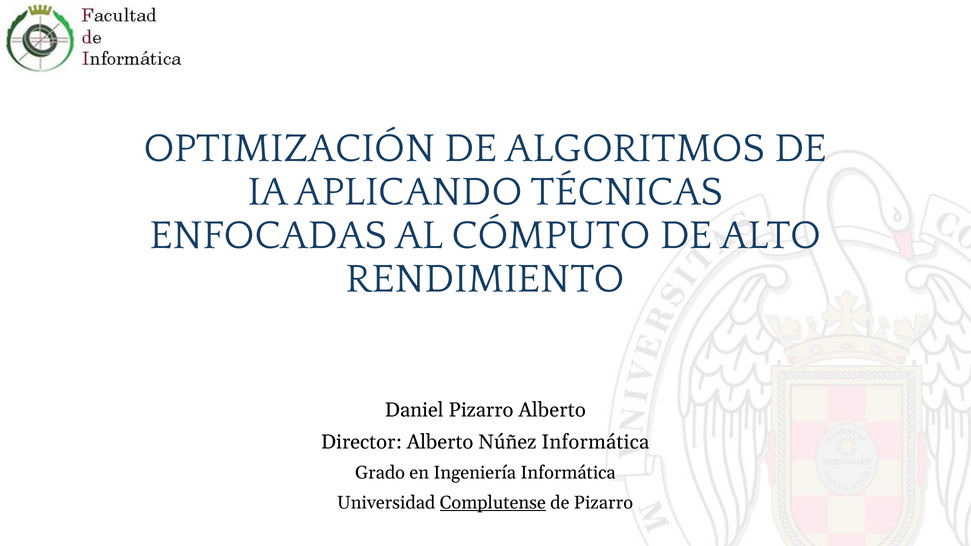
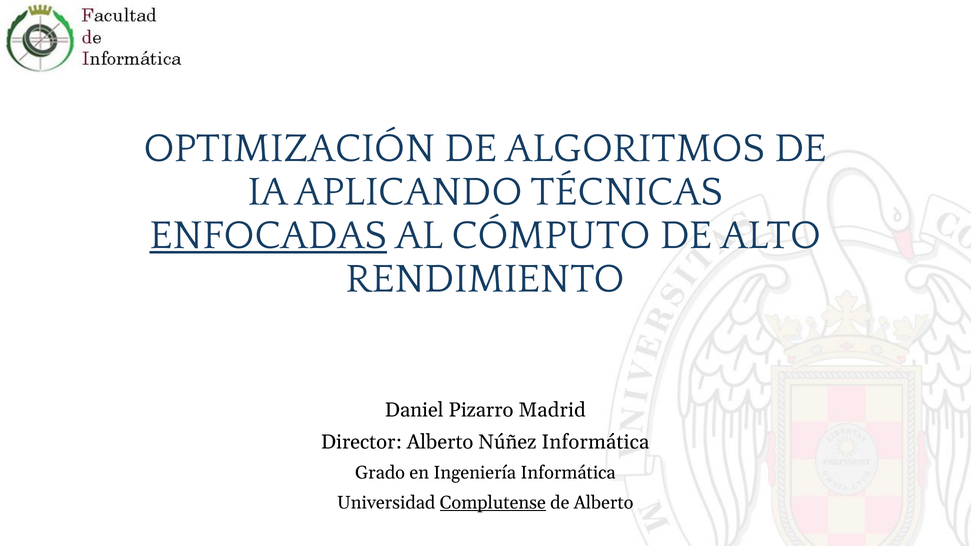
ENFOCADAS underline: none -> present (268, 235)
Pizarro Alberto: Alberto -> Madrid (552, 410)
de Pizarro: Pizarro -> Alberto (604, 503)
